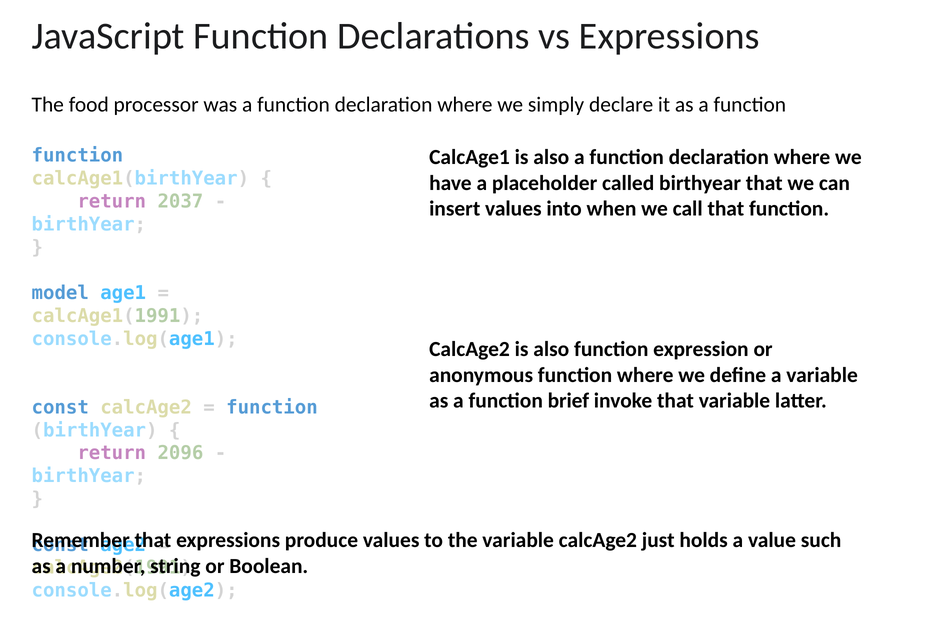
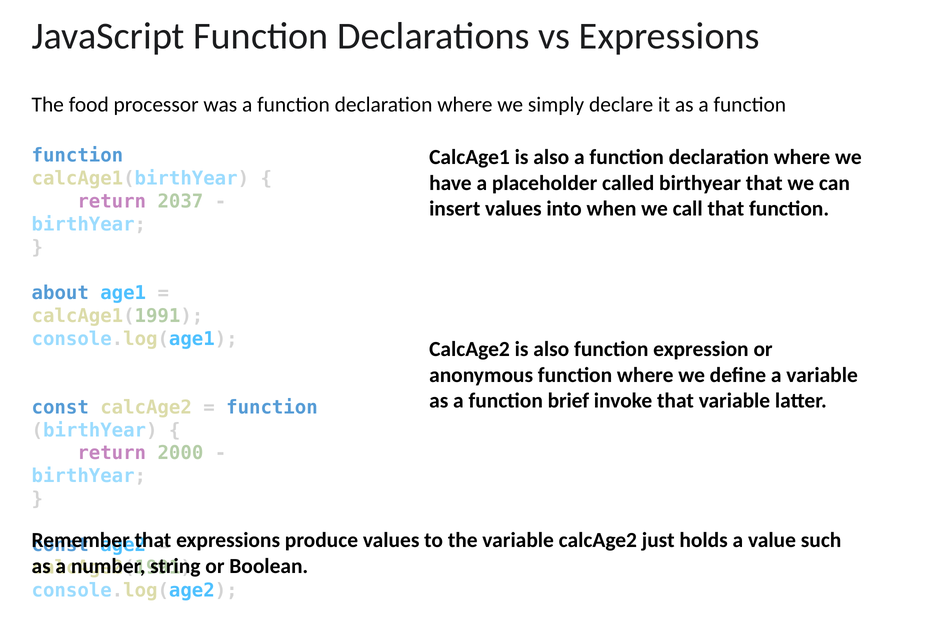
model: model -> about (60, 293)
2096: 2096 -> 2000 (180, 453)
